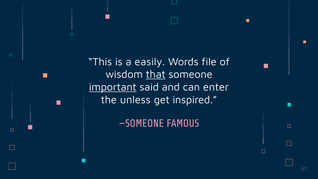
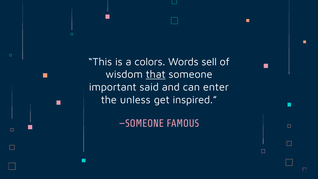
easily: easily -> colors (150, 62)
file: file -> sell (209, 62)
important underline: present -> none (113, 87)
